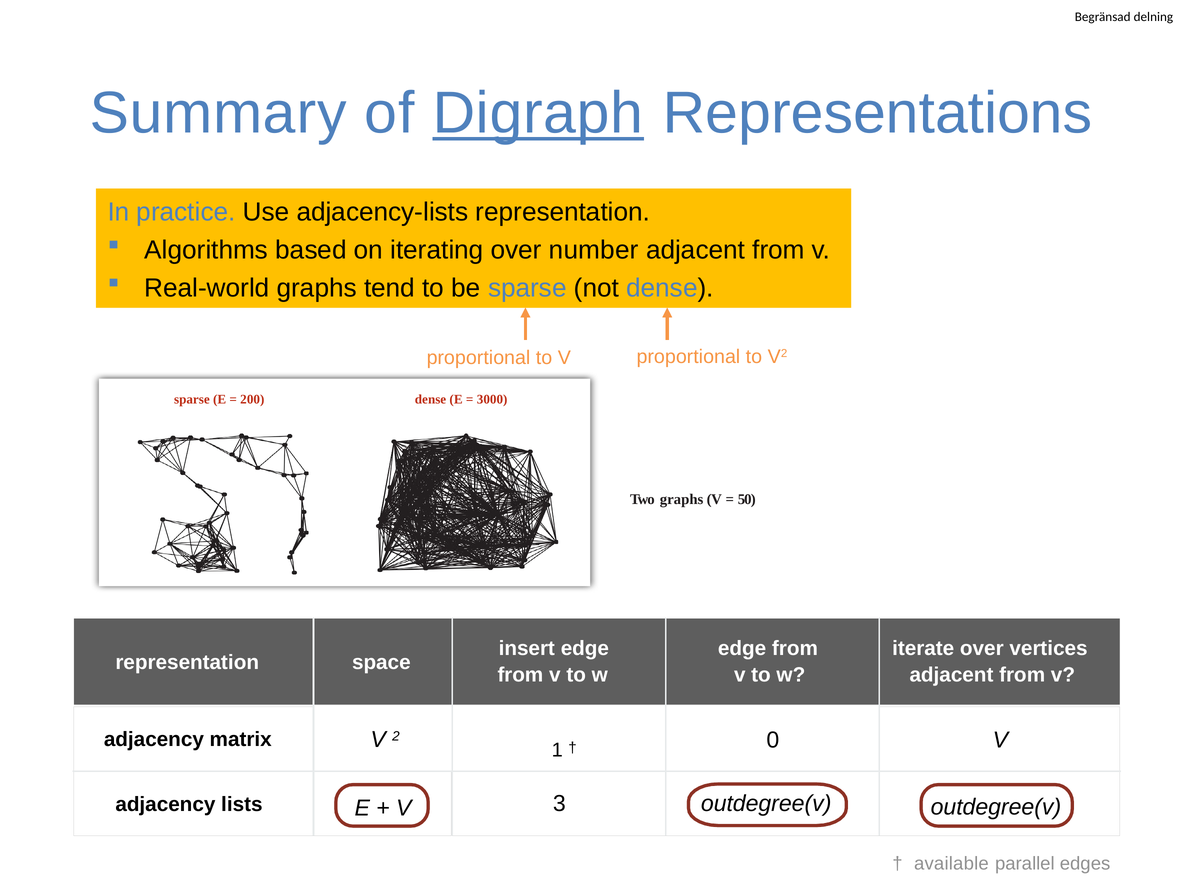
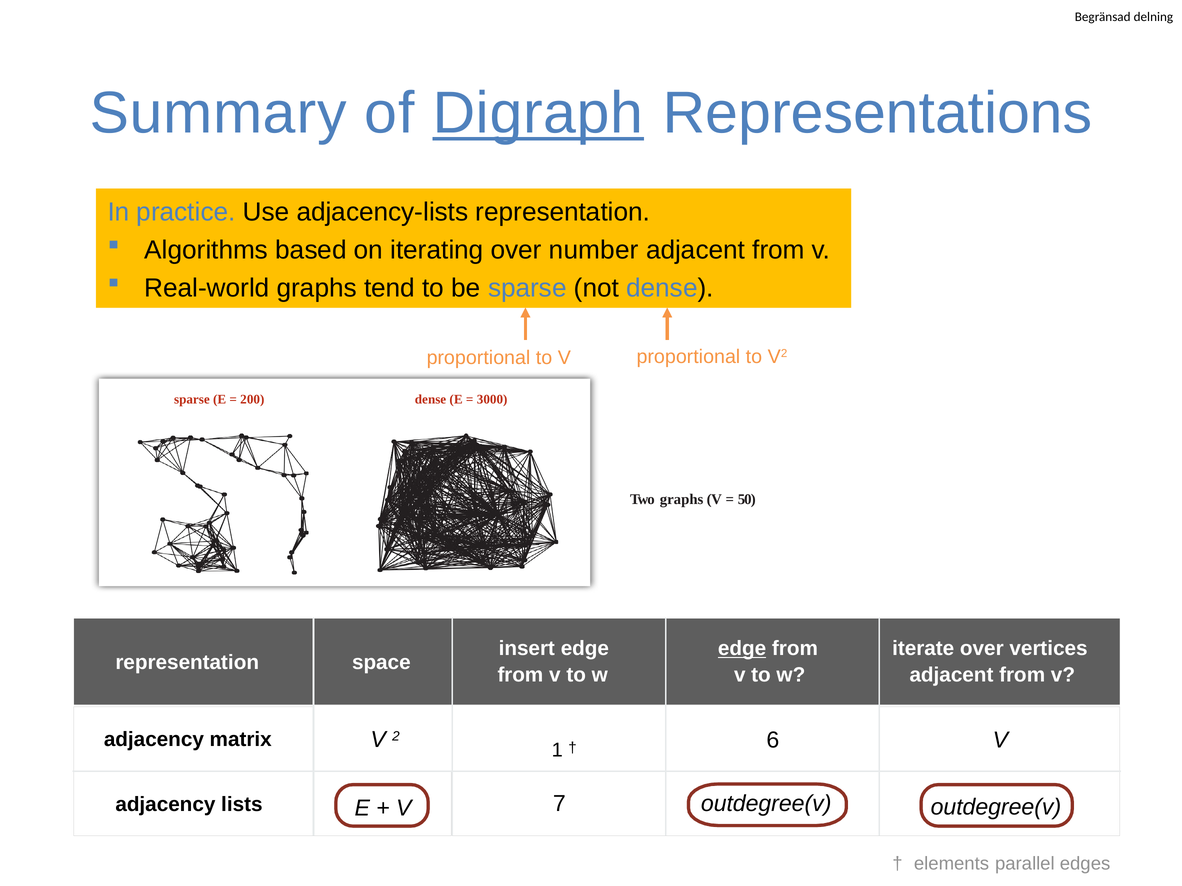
edge underline: none -> present (742, 649)
0: 0 -> 6 (773, 740)
3: 3 -> 7 (559, 804)
available: available -> elements (952, 864)
